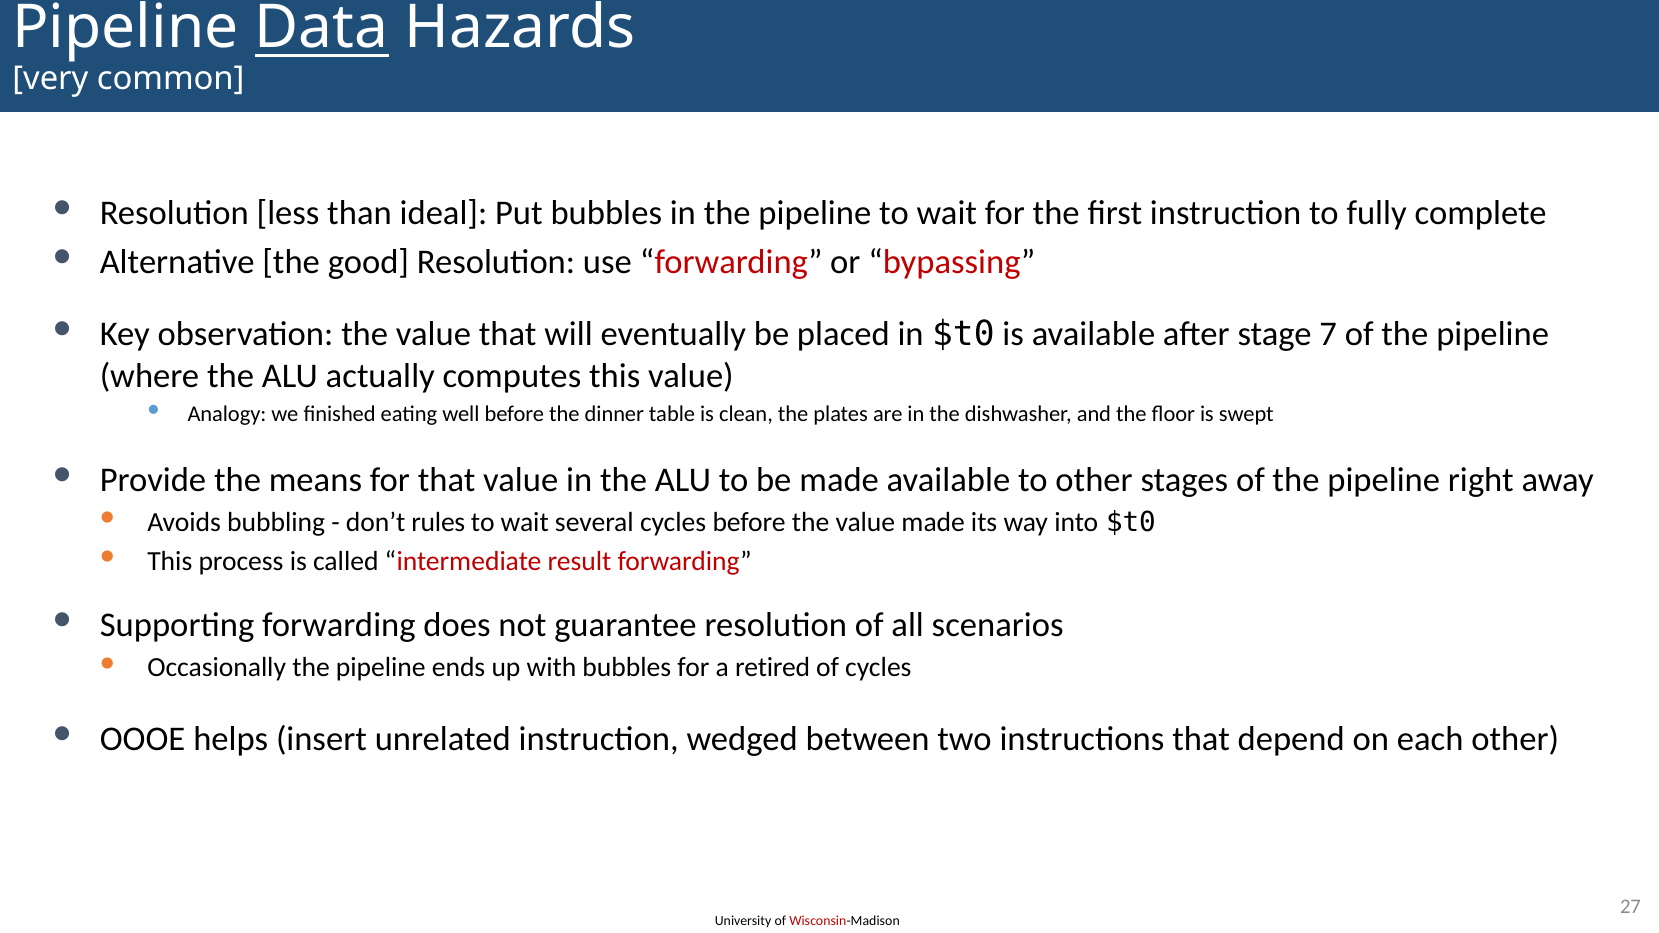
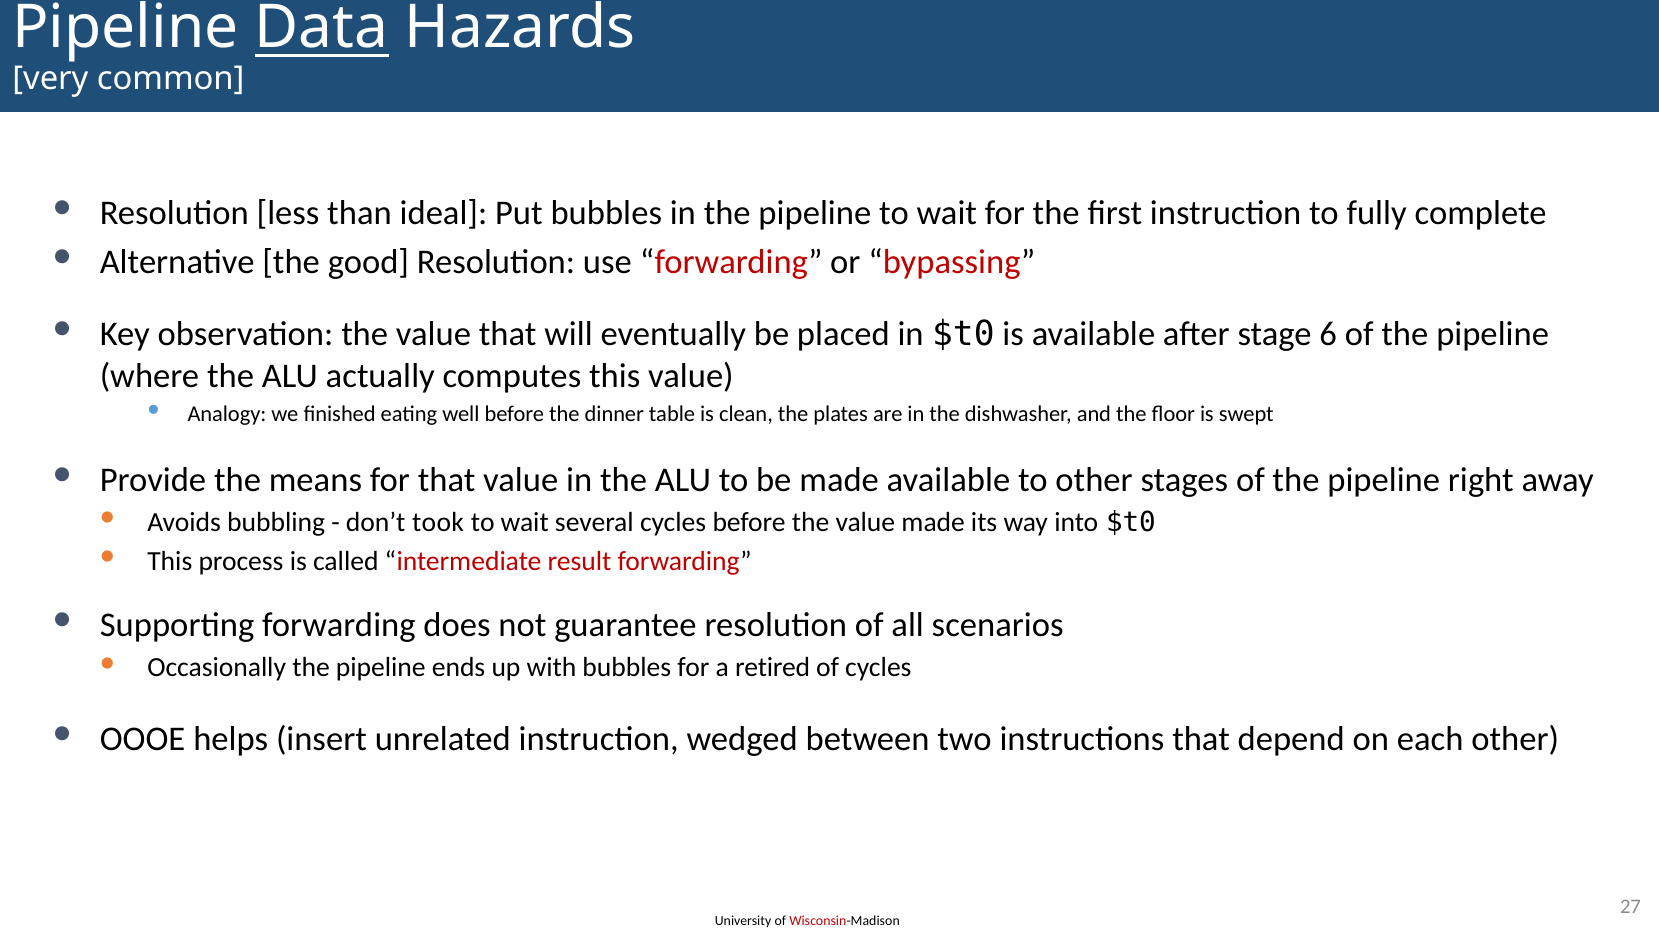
7: 7 -> 6 (1328, 335)
rules: rules -> took (438, 523)
